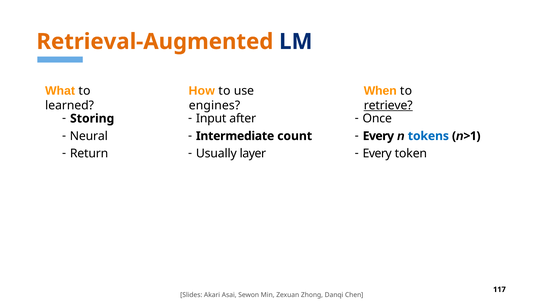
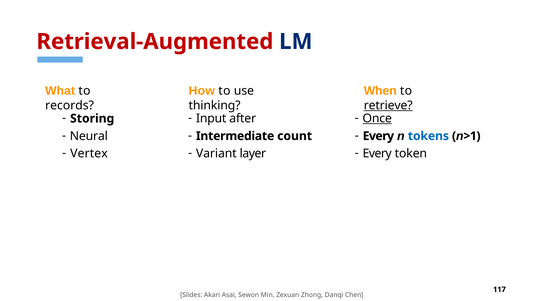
Retrieval-Augmented colour: orange -> red (155, 42)
learned: learned -> records (70, 105)
engines: engines -> thinking (215, 105)
Once underline: none -> present (377, 118)
Return: Return -> Vertex (89, 153)
Usually: Usually -> Variant (216, 153)
